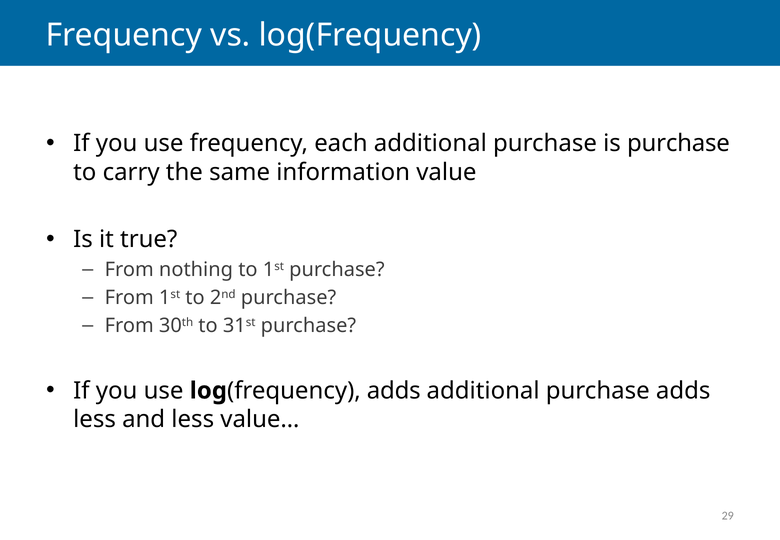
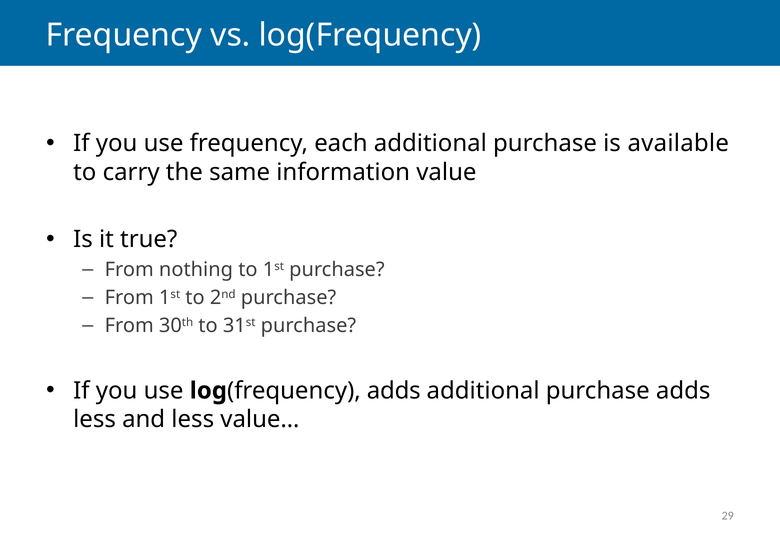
is purchase: purchase -> available (678, 143)
